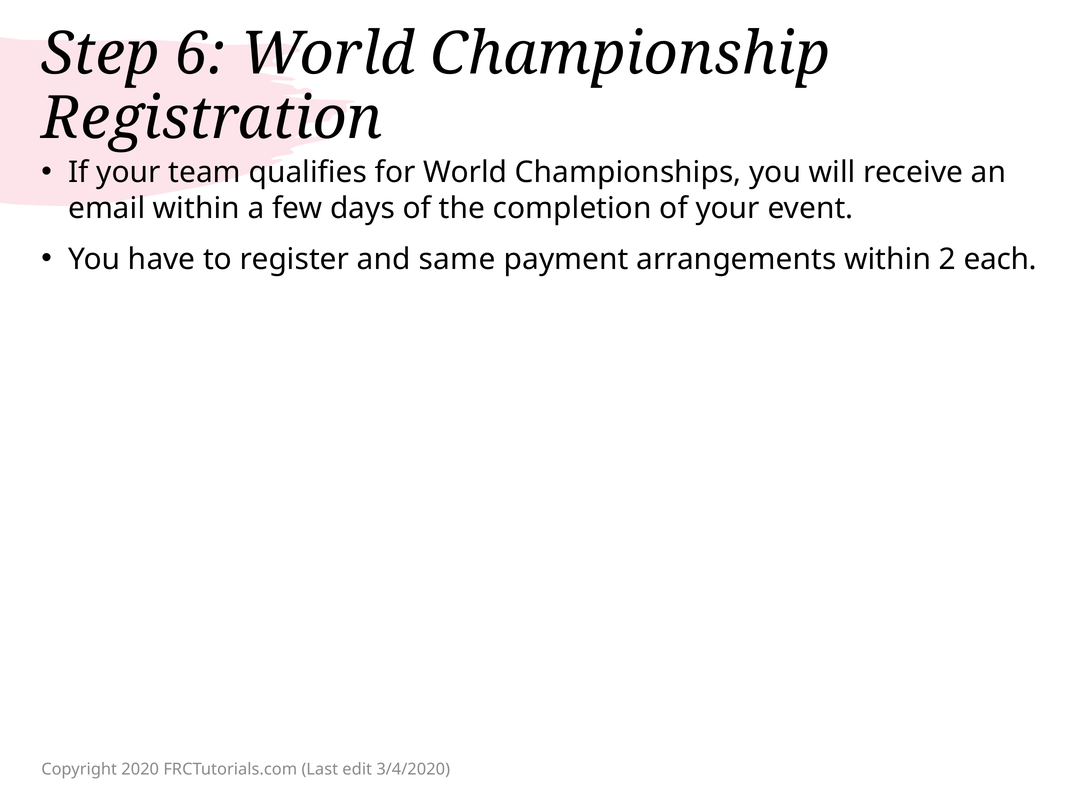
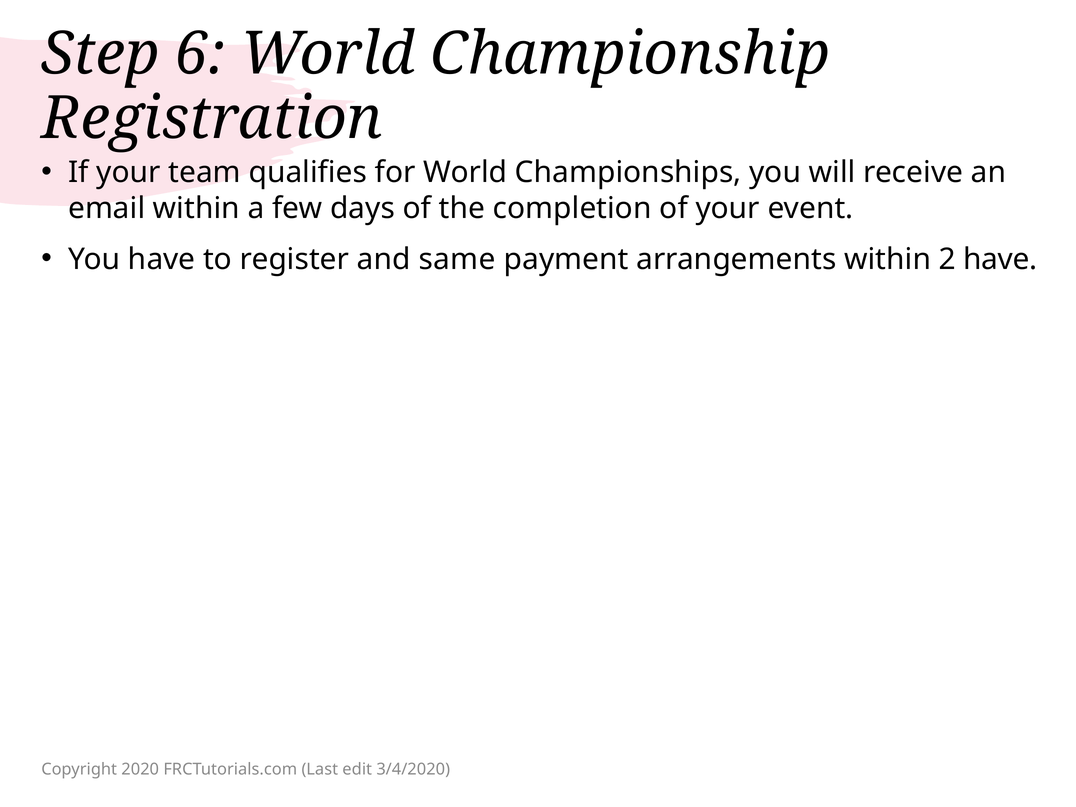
2 each: each -> have (1000, 259)
